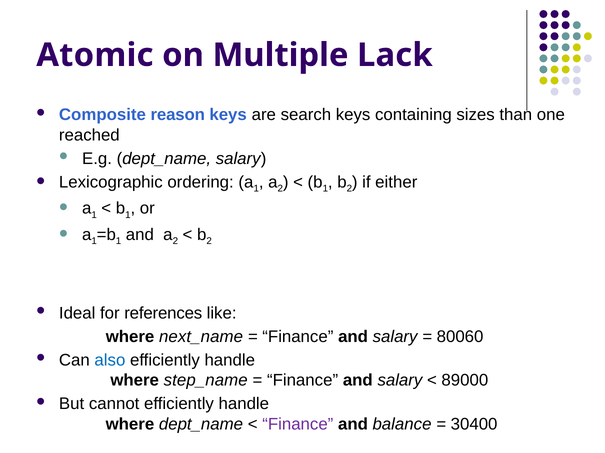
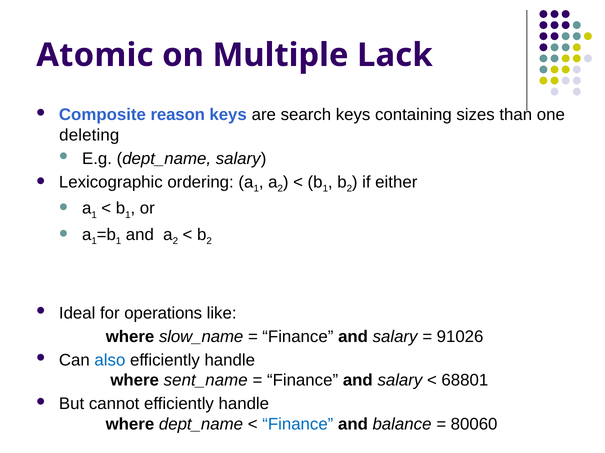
reached: reached -> deleting (89, 135)
references: references -> operations (163, 314)
next_name: next_name -> slow_name (201, 337)
80060: 80060 -> 91026 (460, 337)
step_name: step_name -> sent_name (206, 381)
89000: 89000 -> 68801 (465, 381)
Finance colour: purple -> blue (298, 425)
30400: 30400 -> 80060 (474, 425)
